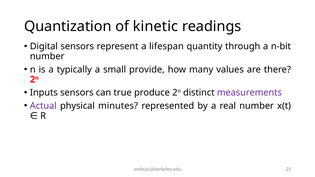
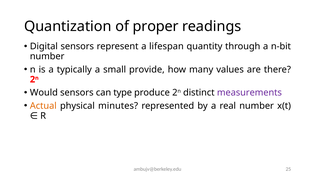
kinetic: kinetic -> proper (156, 26)
Inputs: Inputs -> Would (44, 93)
true: true -> type (123, 93)
Actual colour: purple -> orange (43, 106)
